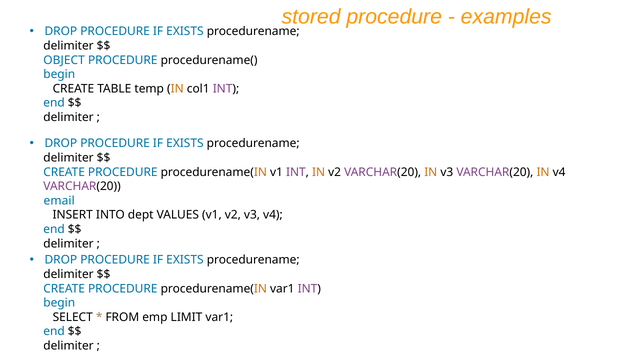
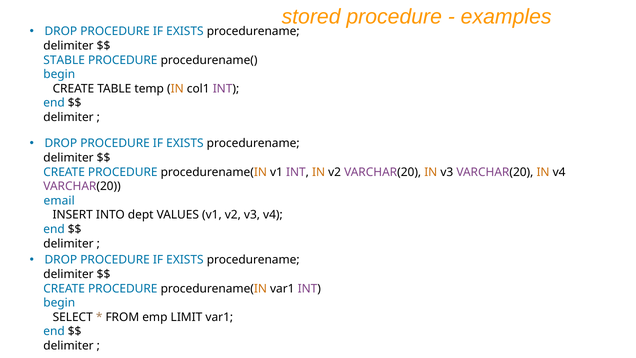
OBJECT: OBJECT -> STABLE (64, 60)
